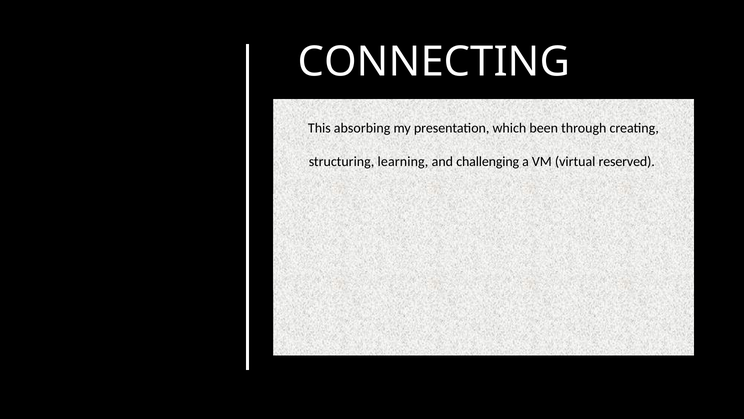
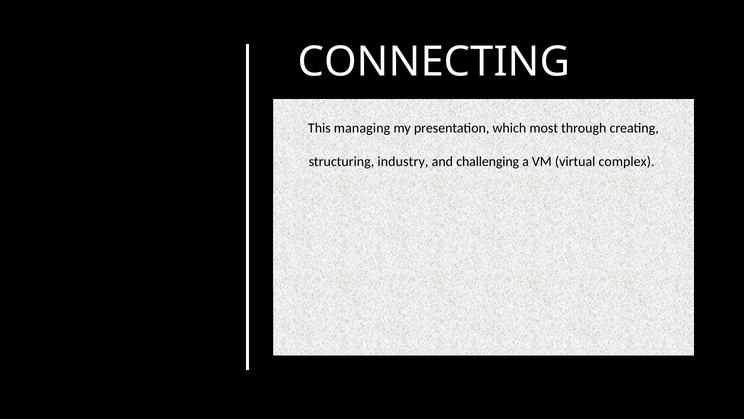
absorbing: absorbing -> managing (362, 128)
been: been -> most (544, 128)
learning: learning -> industry (403, 161)
reserved: reserved -> complex (627, 161)
